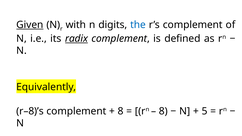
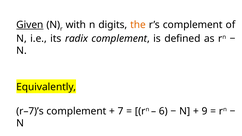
the colour: blue -> orange (138, 25)
radix underline: present -> none (77, 39)
r–8)’s: r–8)’s -> r–7)’s (30, 111)
8: 8 -> 7 (121, 111)
8: 8 -> 6 (163, 111)
5: 5 -> 9 (205, 111)
